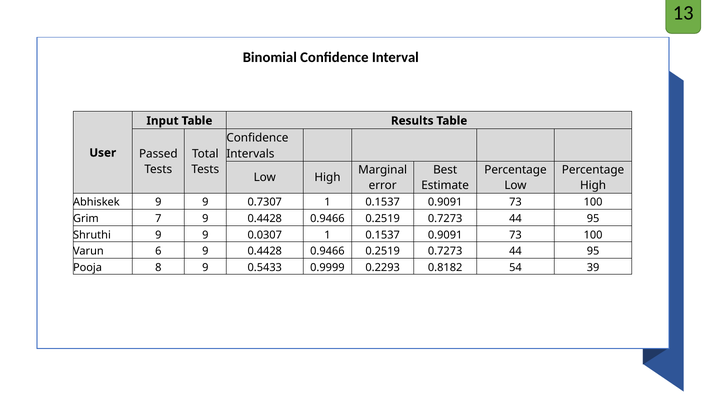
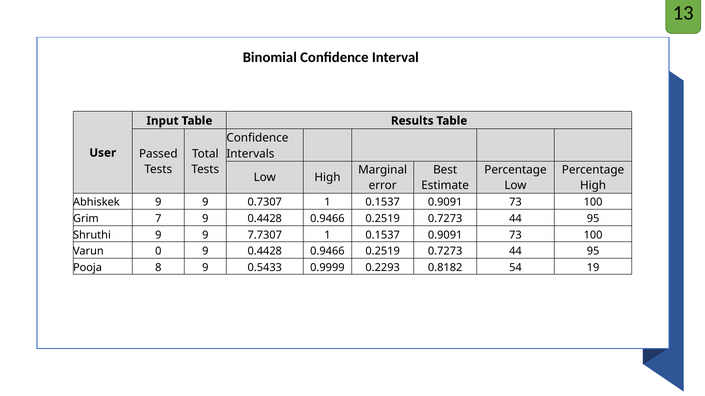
0.0307: 0.0307 -> 7.7307 (265, 235)
6: 6 -> 0 (158, 252)
39: 39 -> 19 (593, 268)
